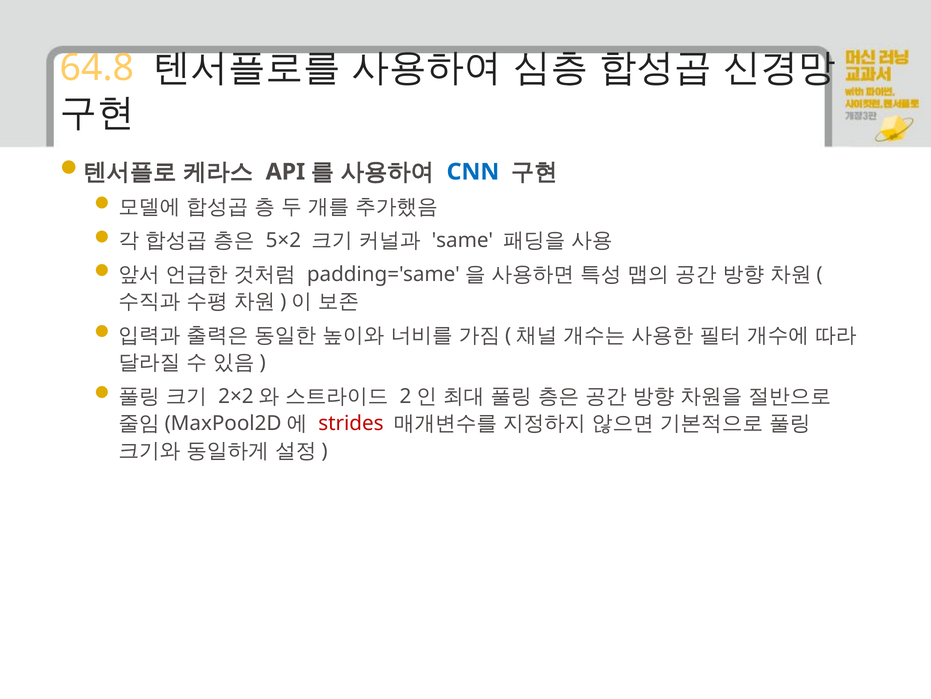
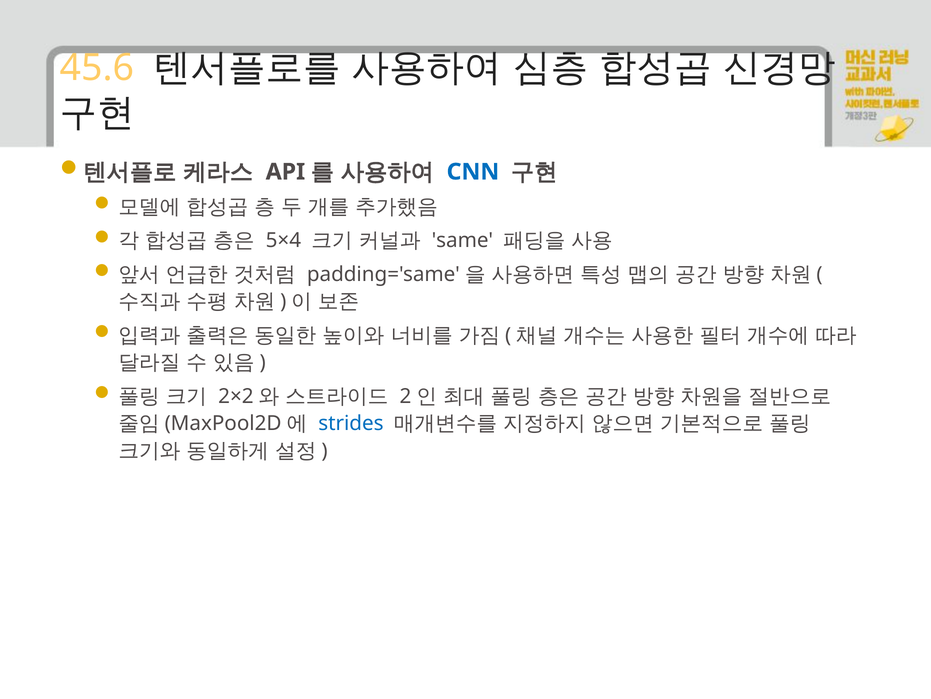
64.8: 64.8 -> 45.6 (97, 68)
5×2: 5×2 -> 5×4 (283, 240)
strides colour: red -> blue (351, 423)
